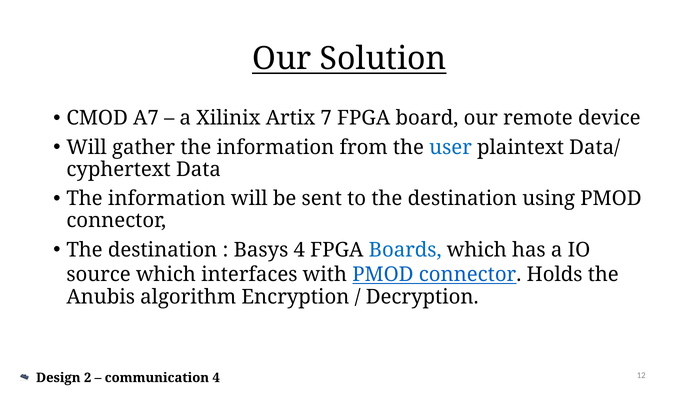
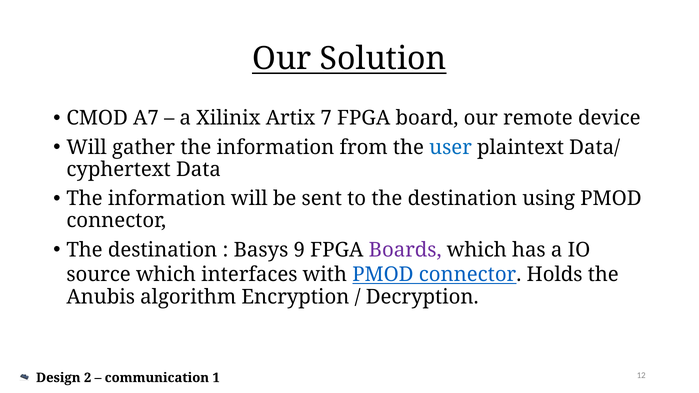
Basys 4: 4 -> 9 (299, 250)
Boards colour: blue -> purple (405, 250)
communication 4: 4 -> 1 (216, 378)
